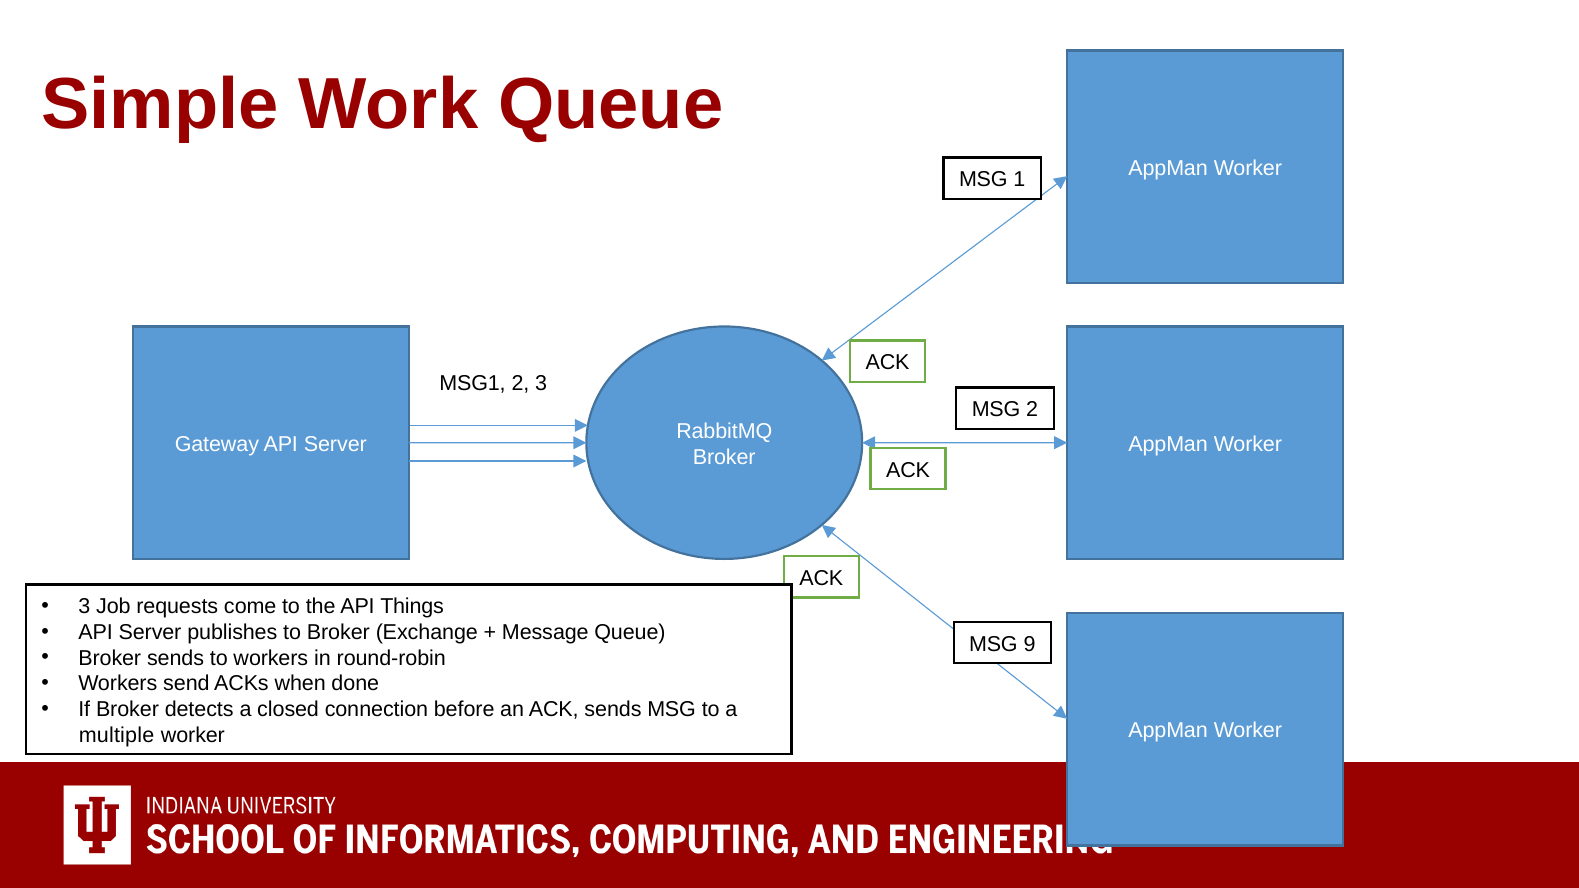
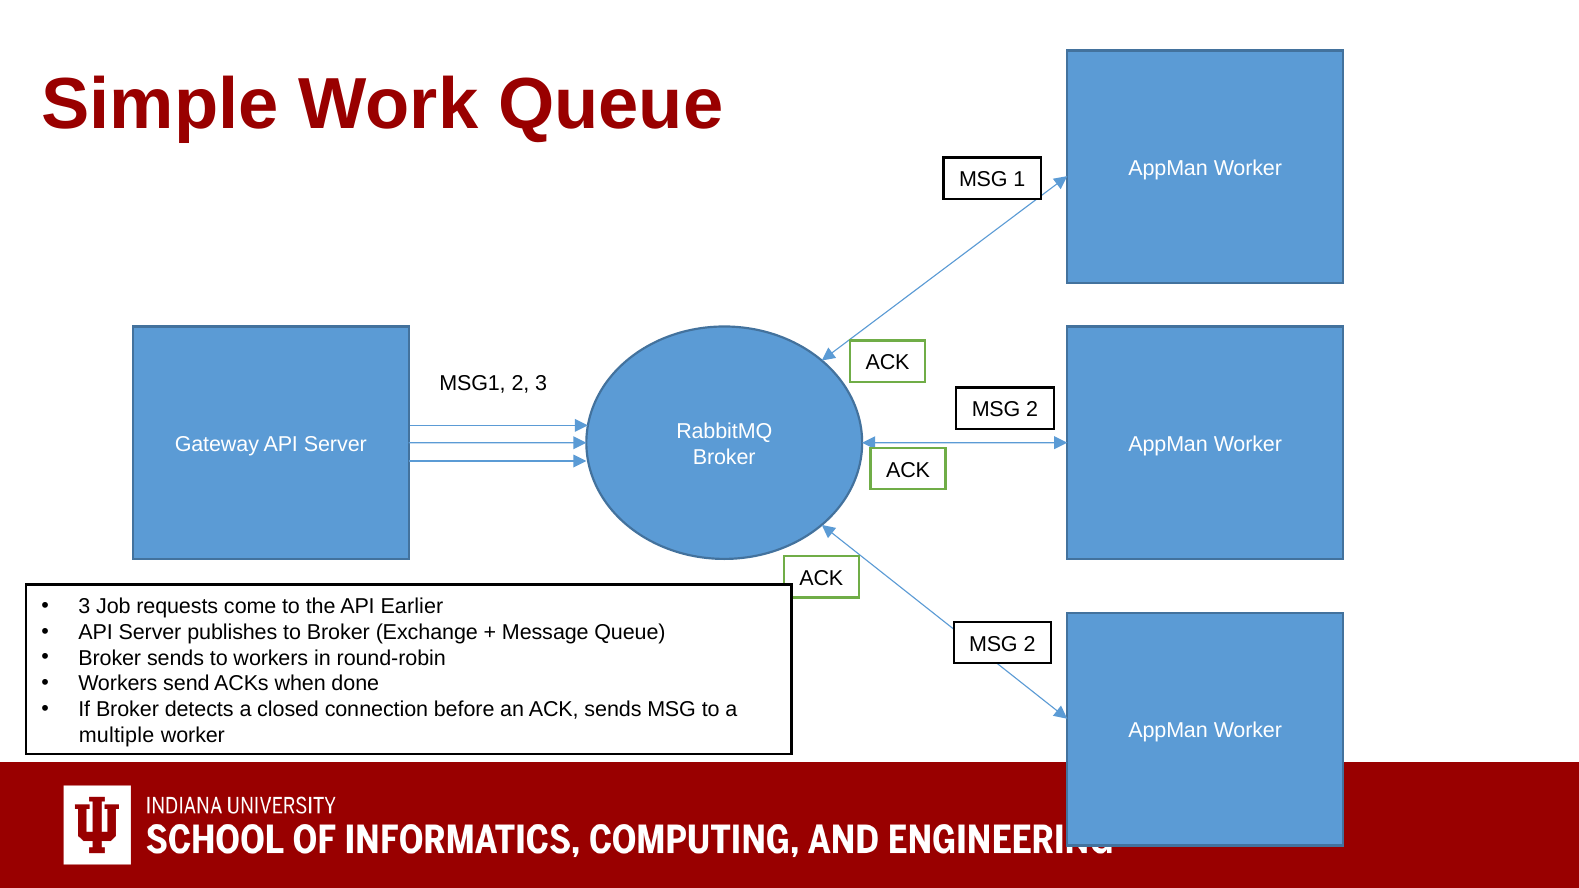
Things: Things -> Earlier (412, 607)
9: 9 -> 2 (1030, 644)
